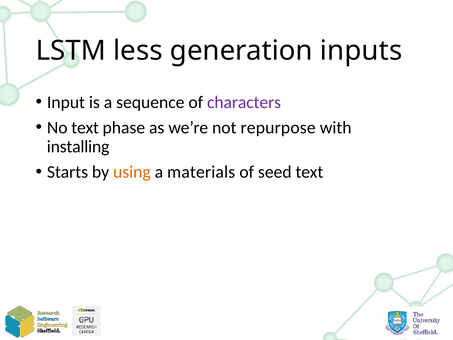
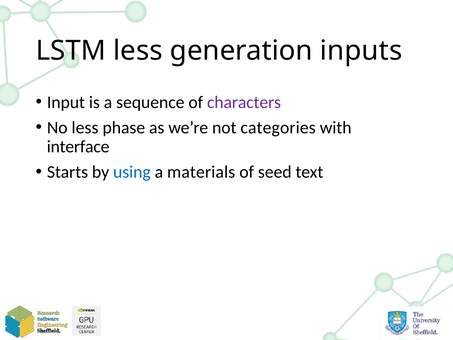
No text: text -> less (85, 127)
repurpose: repurpose -> categories (278, 127)
installing: installing -> interface (78, 146)
using colour: orange -> blue (132, 172)
